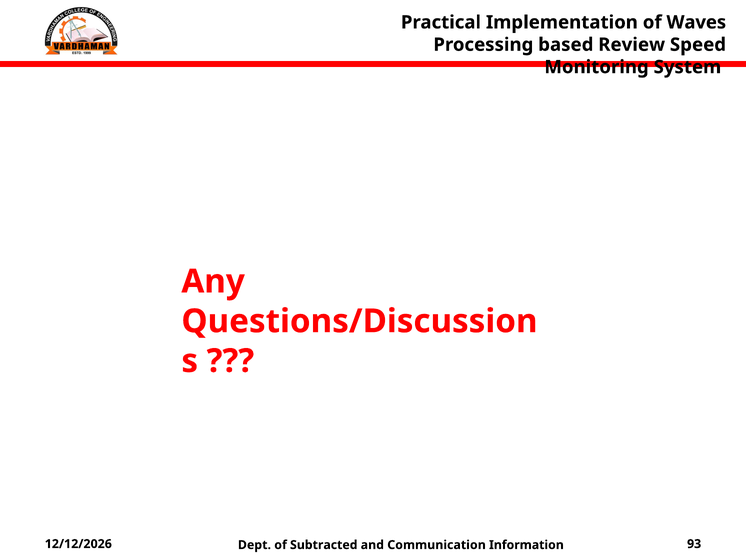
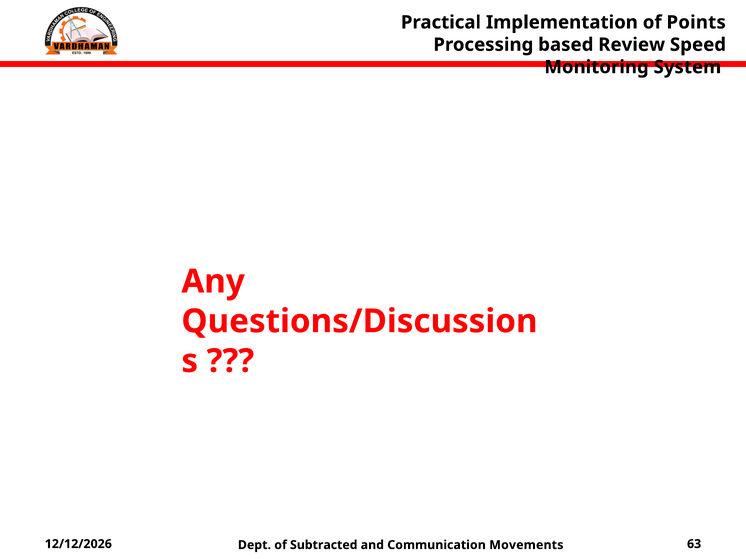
Waves: Waves -> Points (696, 22)
93: 93 -> 63 (694, 544)
Information: Information -> Movements (526, 545)
